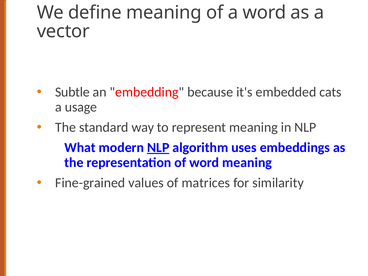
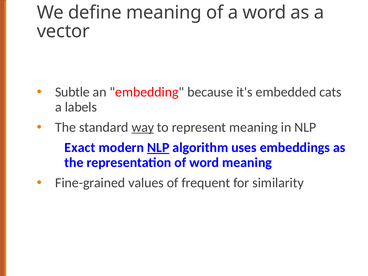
usage: usage -> labels (81, 107)
way underline: none -> present (143, 127)
What: What -> Exact (80, 148)
matrices: matrices -> frequent (206, 183)
